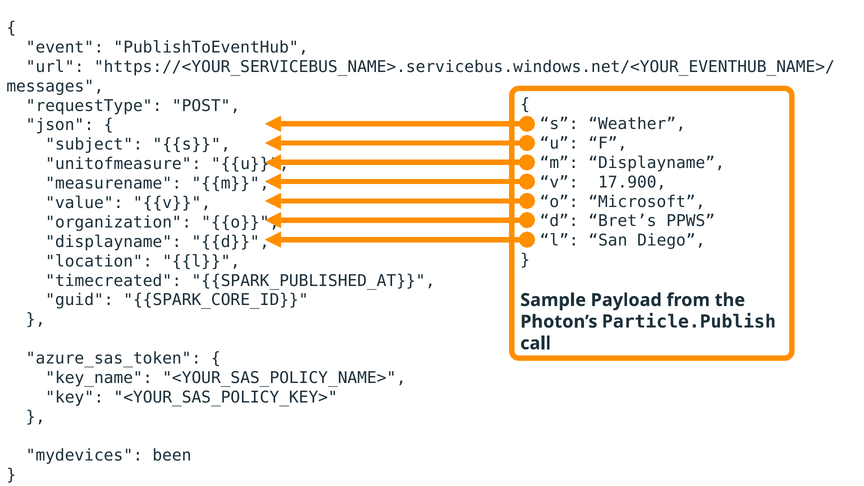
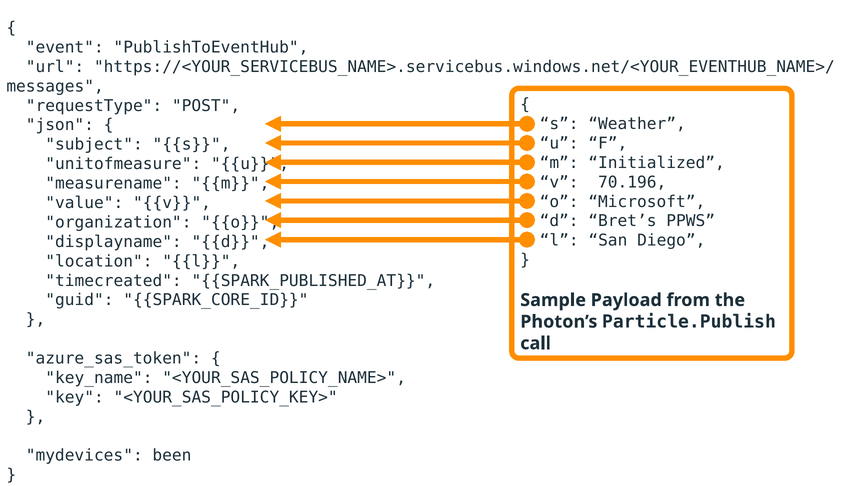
m Displayname: Displayname -> Initialized (657, 163)
17.900: 17.900 -> 70.196 (632, 182)
